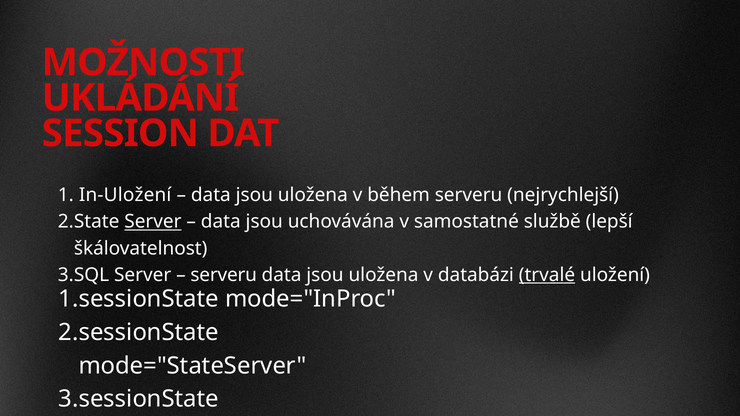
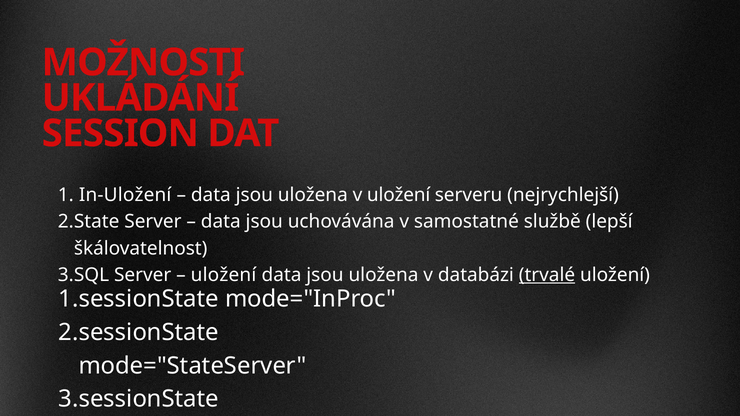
v během: během -> uložení (399, 195)
Server underline: present -> none (153, 222)
serveru: serveru -> uložení (224, 275)
